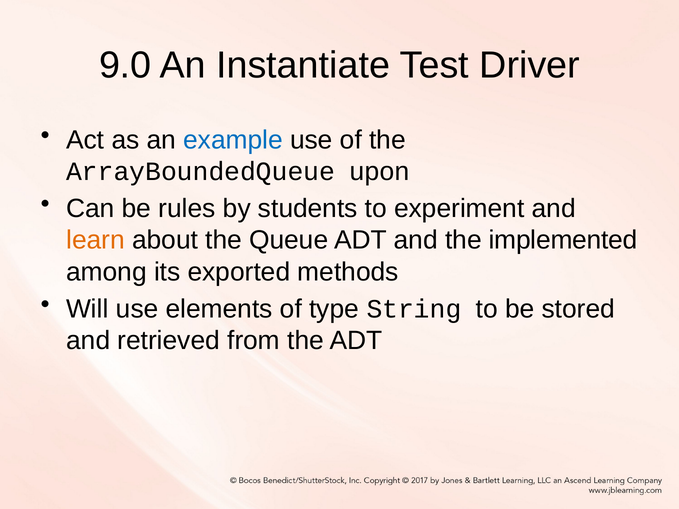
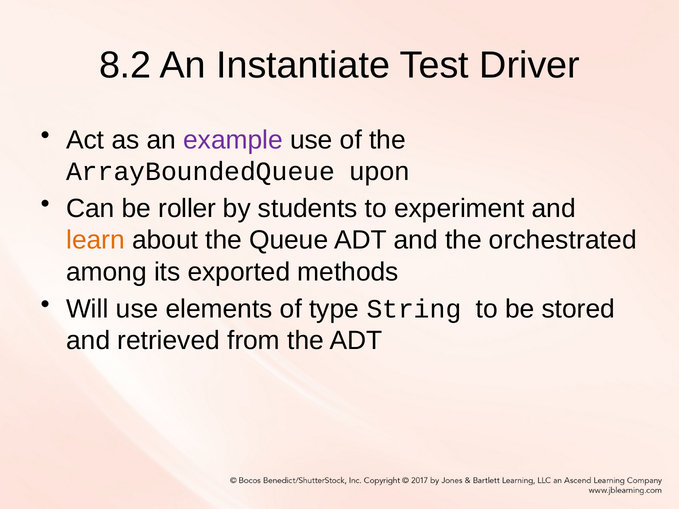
9.0: 9.0 -> 8.2 (125, 65)
example colour: blue -> purple (233, 140)
rules: rules -> roller (187, 209)
implemented: implemented -> orchestrated (563, 240)
